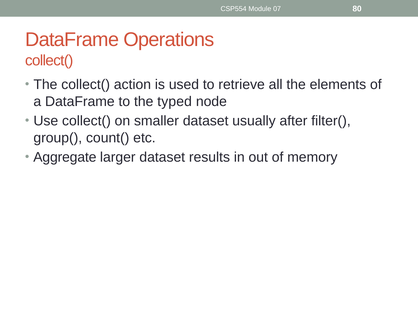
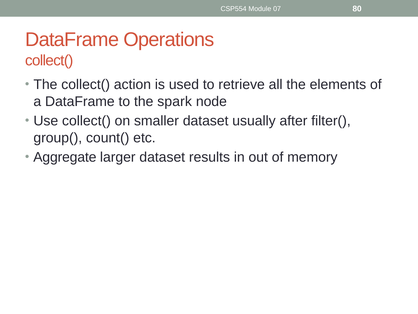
typed: typed -> spark (175, 101)
